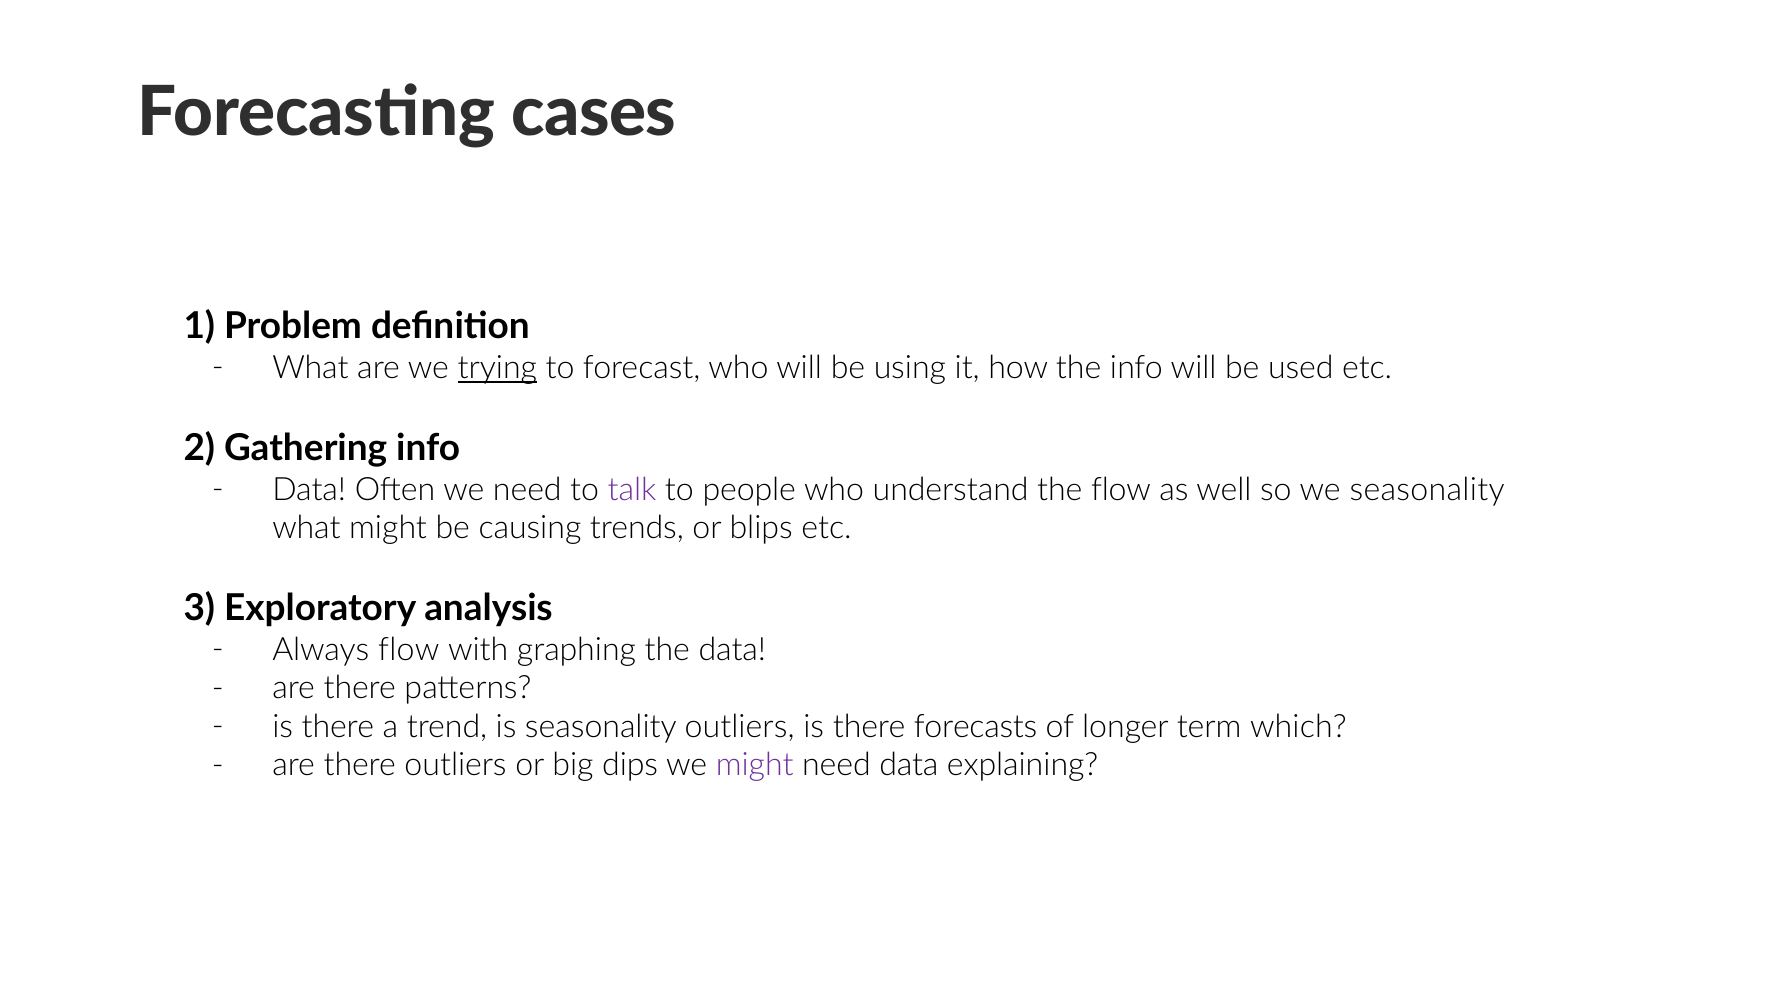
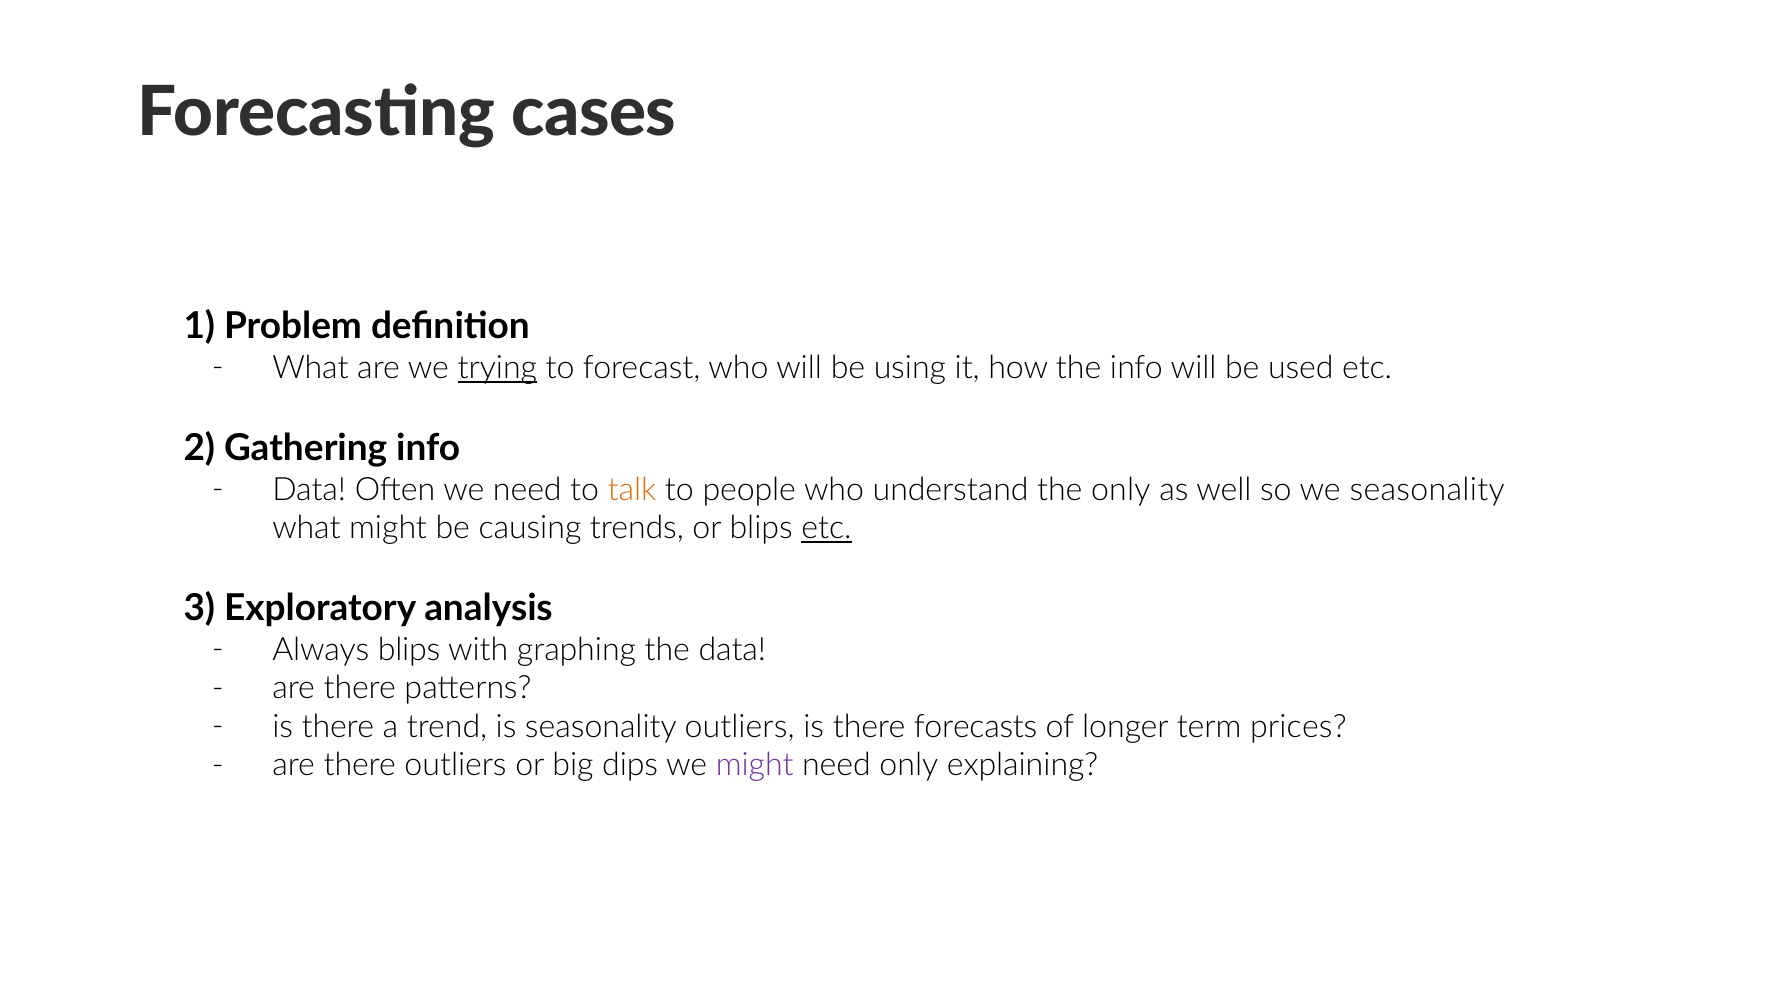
talk colour: purple -> orange (632, 489)
the flow: flow -> only (1121, 489)
etc underline: none -> present (826, 528)
Always flow: flow -> blips (409, 649)
which: which -> prices (1298, 726)
need data: data -> only (909, 765)
